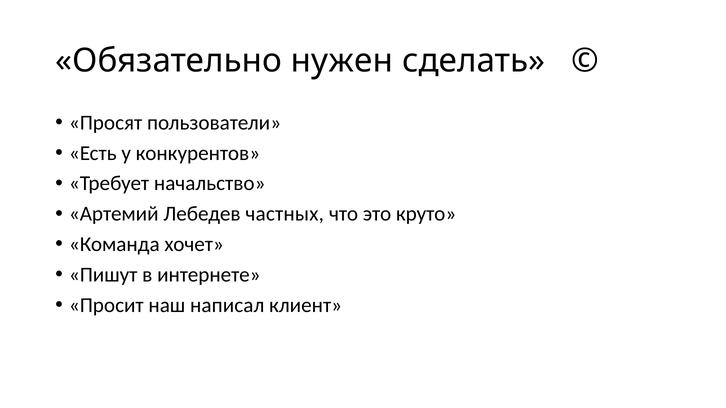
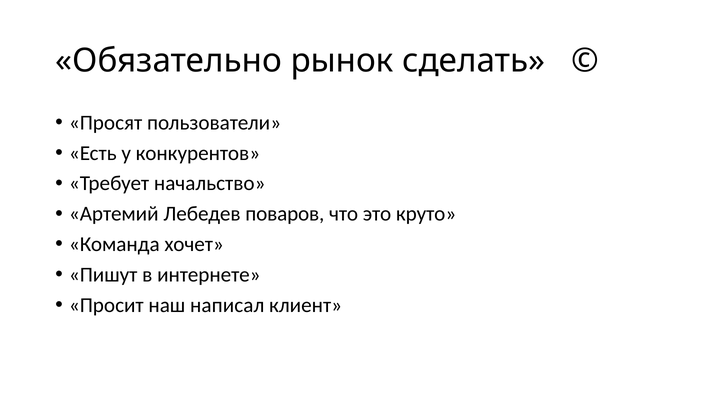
нужен: нужен -> рынок (342, 61)
частных: частных -> поваров (285, 214)
